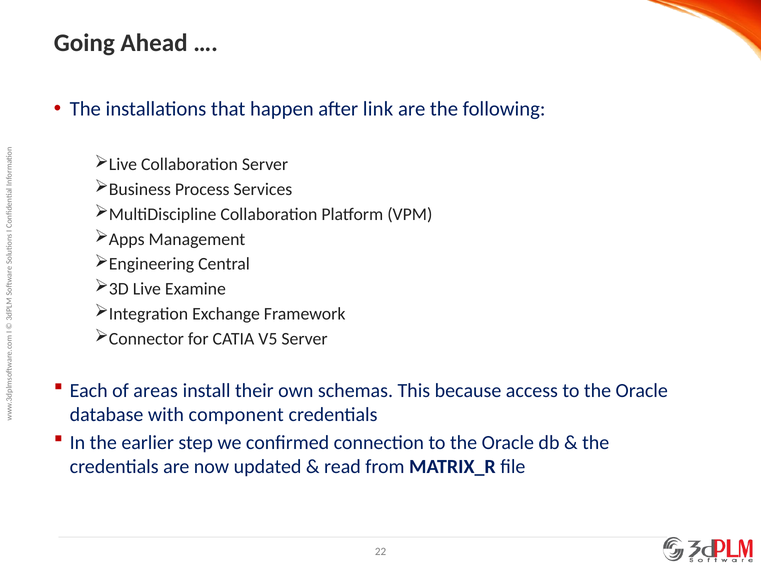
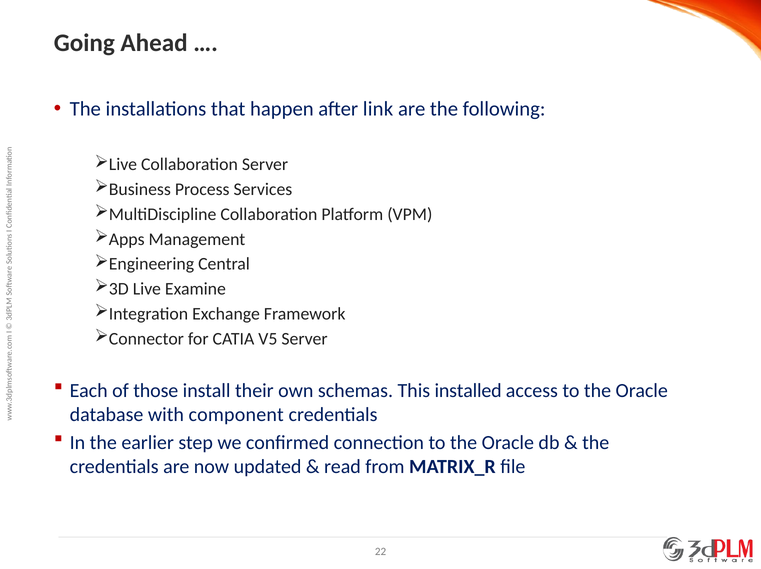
areas: areas -> those (156, 390)
because: because -> installed (468, 390)
